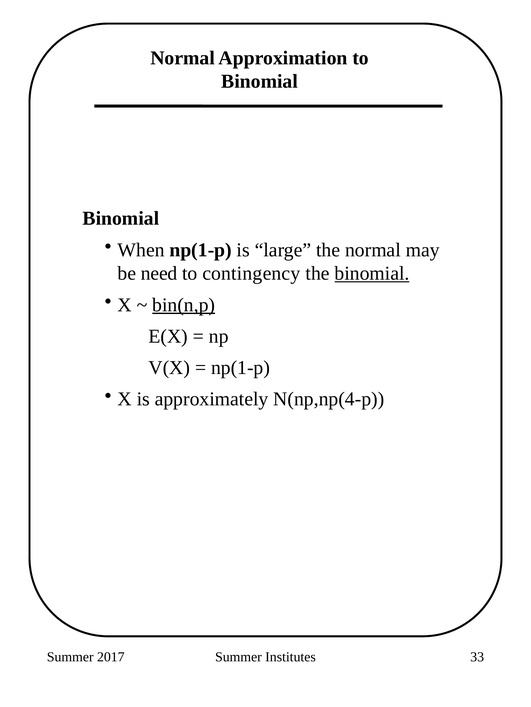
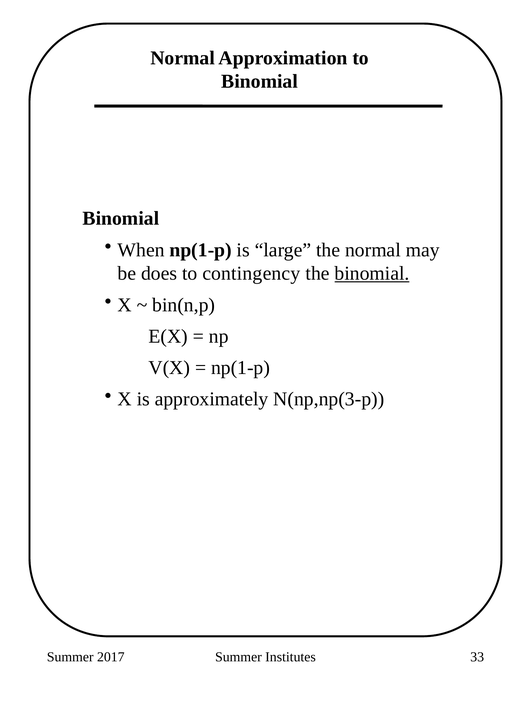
need: need -> does (159, 274)
bin(n,p underline: present -> none (184, 305)
N(np,np(4-p: N(np,np(4-p -> N(np,np(3-p (329, 400)
